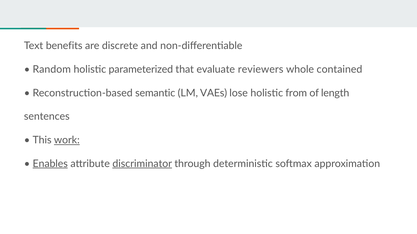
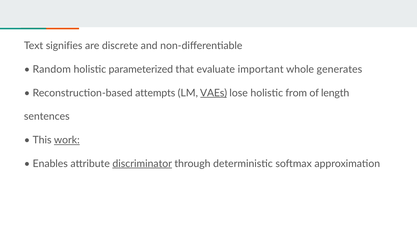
benefits: benefits -> signifies (64, 46)
reviewers: reviewers -> important (261, 70)
contained: contained -> generates (339, 70)
semantic: semantic -> attempts (155, 93)
VAEs underline: none -> present (214, 93)
Enables underline: present -> none (50, 164)
